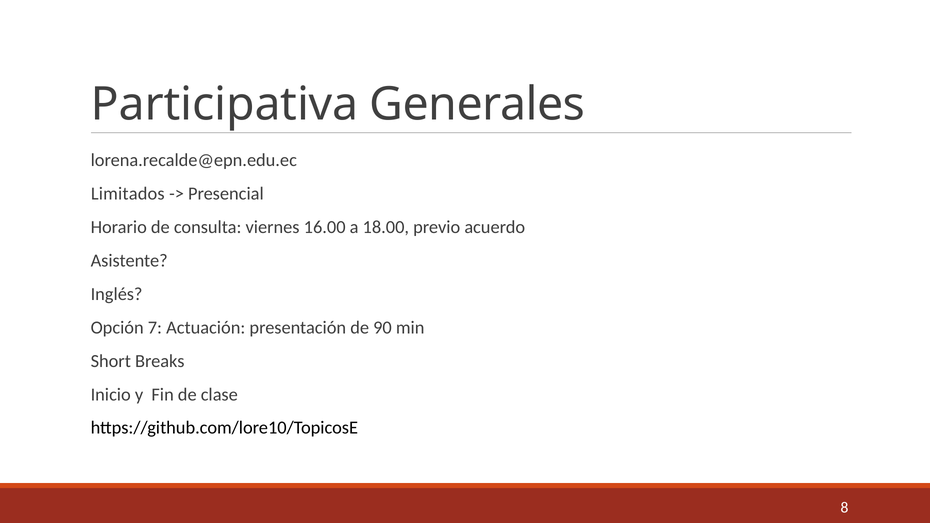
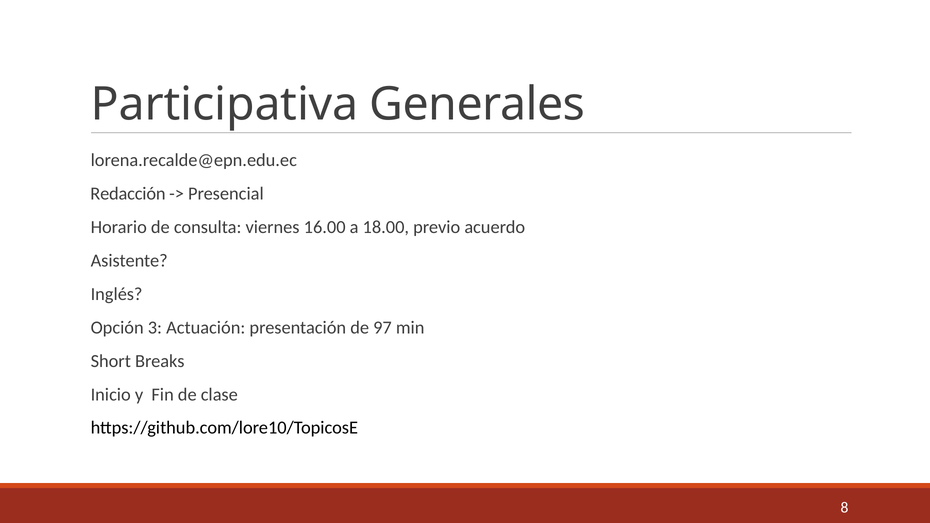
Limitados: Limitados -> Redacción (128, 194)
7: 7 -> 3 (155, 328)
90: 90 -> 97 (382, 328)
